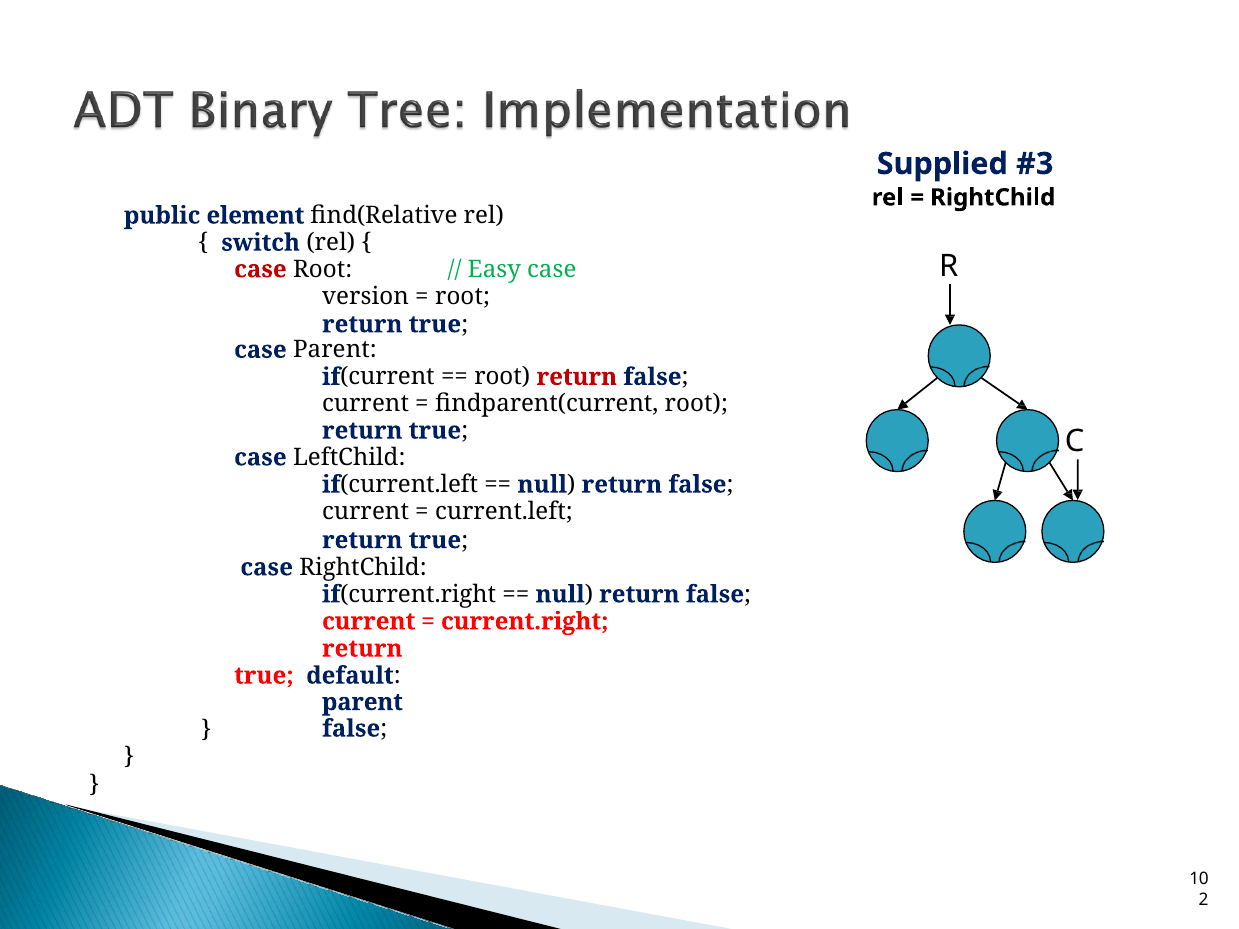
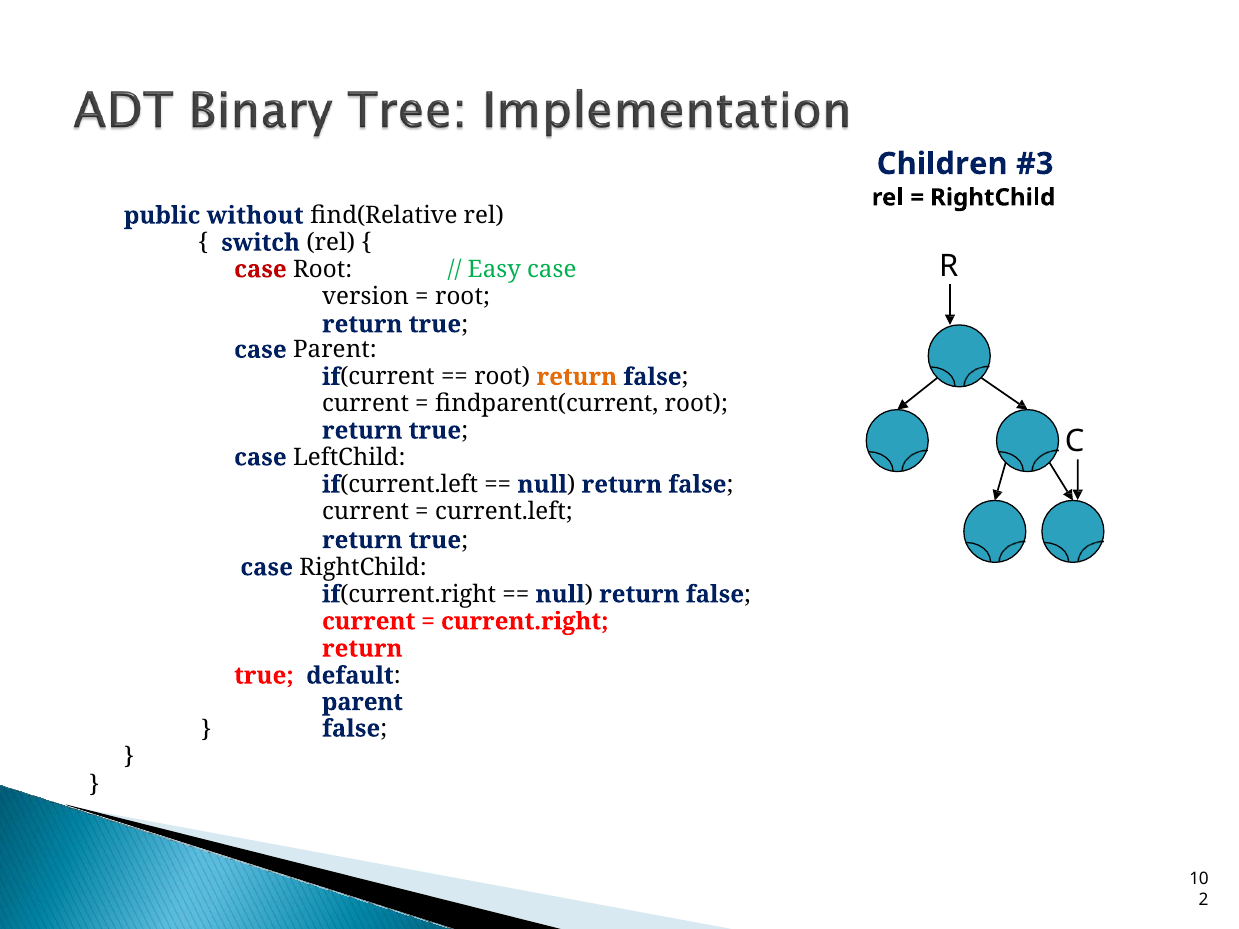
Supplied: Supplied -> Children (942, 164)
element: element -> without (255, 216)
return colour: red -> orange (577, 377)
